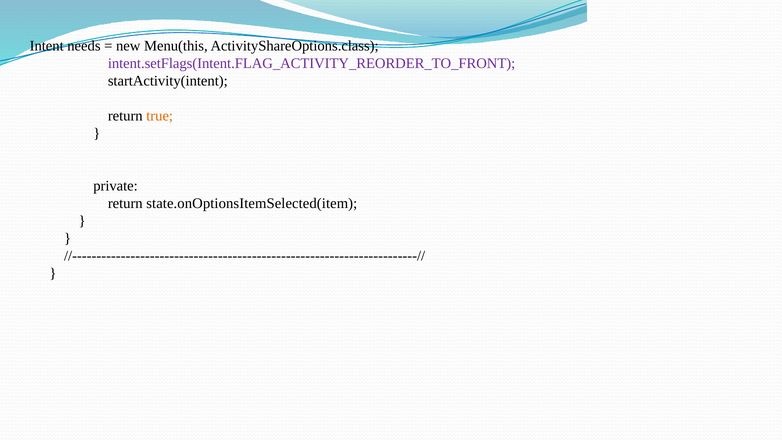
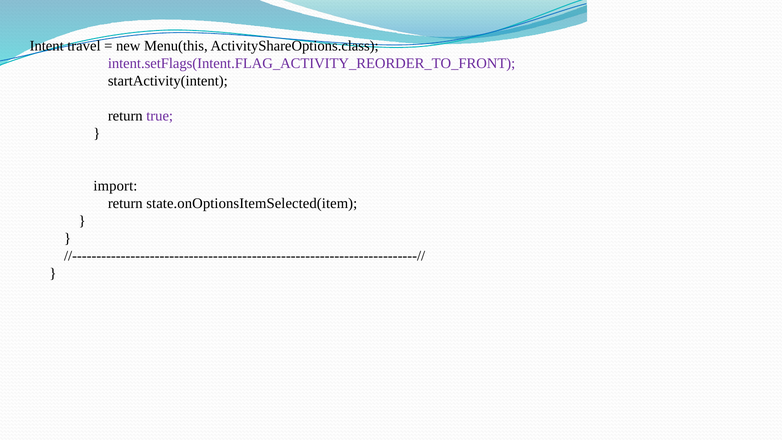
needs: needs -> travel (84, 46)
true colour: orange -> purple (160, 116)
private: private -> import (115, 186)
